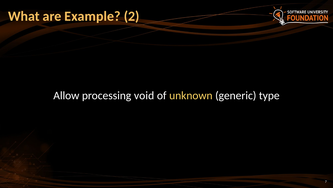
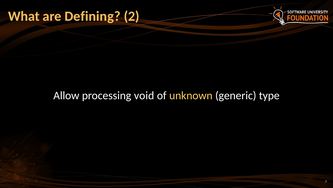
Example: Example -> Defining (92, 16)
